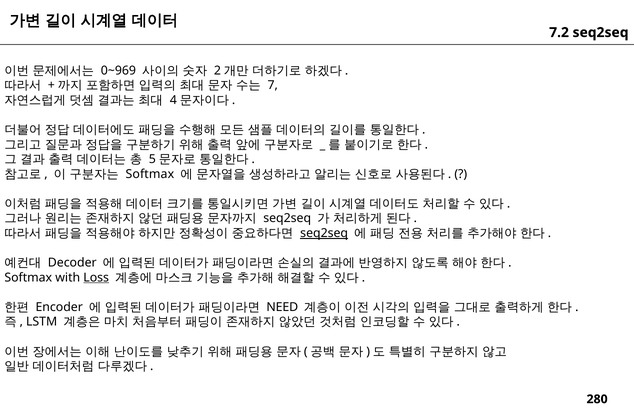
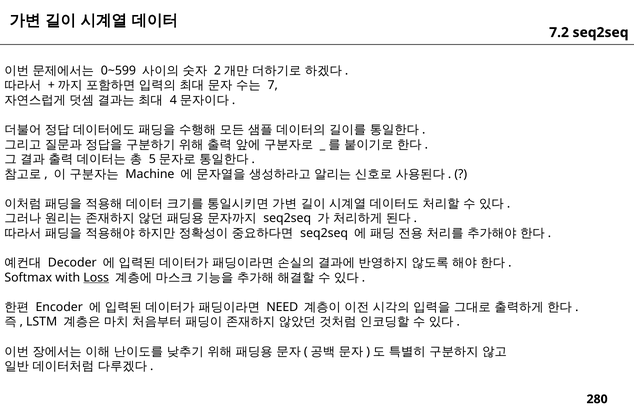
0~969: 0~969 -> 0~599 (118, 71)
Softmax: Softmax -> Machine (150, 174)
seq2seq underline: present -> none (324, 233)
